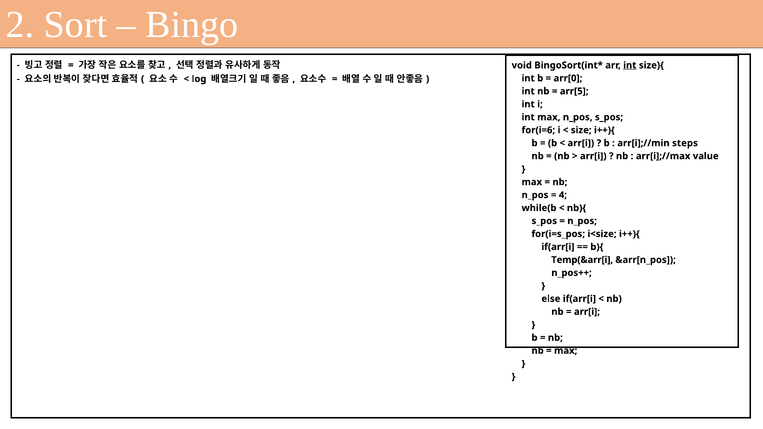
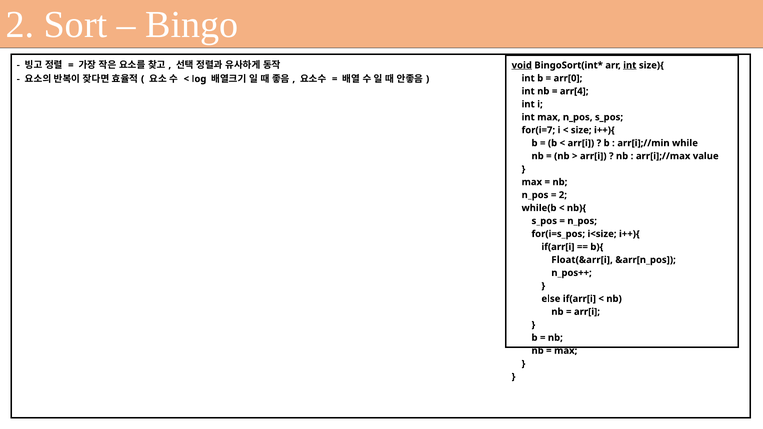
void underline: none -> present (522, 65)
arr[5: arr[5 -> arr[4 (574, 91)
for(i=6: for(i=6 -> for(i=7 (538, 130)
steps: steps -> while (685, 143)
4: 4 -> 2 (563, 195)
Temp(&arr[i: Temp(&arr[i -> Float(&arr[i (582, 260)
